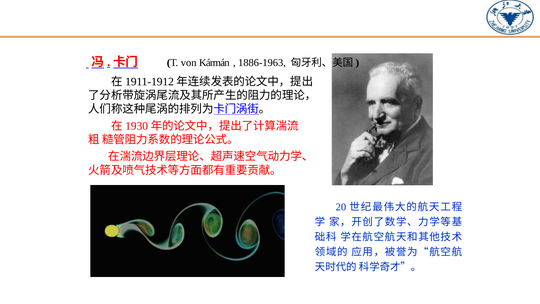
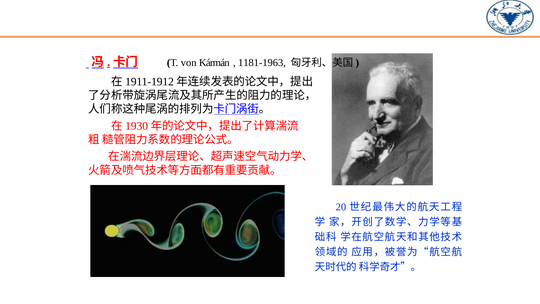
1886-1963: 1886-1963 -> 1181-1963 (262, 63)
